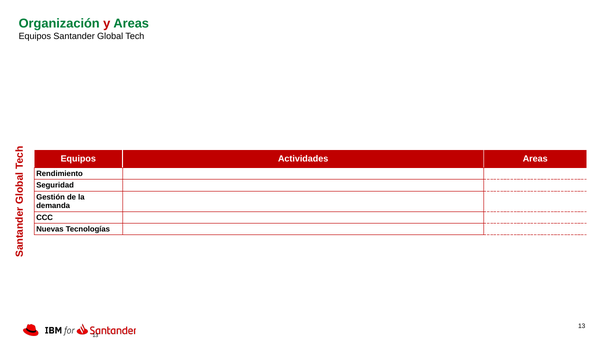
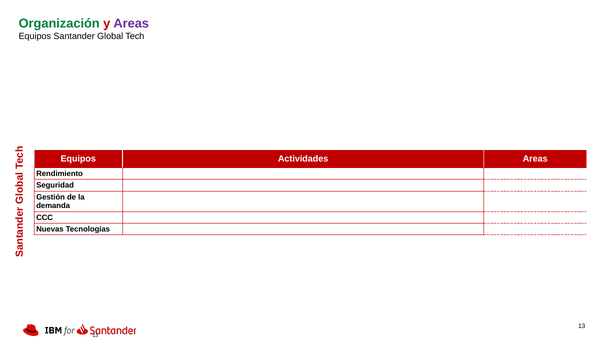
Areas colour: green -> purple (131, 23)
